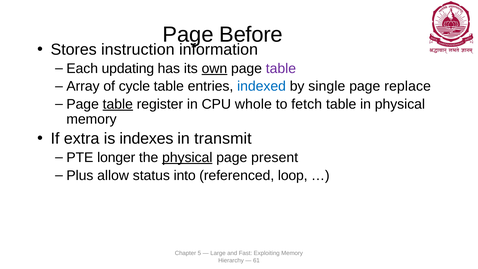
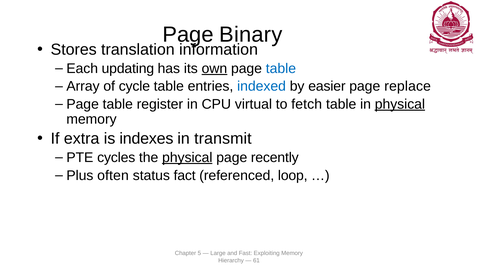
Before: Before -> Binary (251, 35)
instruction: instruction -> translation (138, 50)
table colour: purple -> blue (281, 68)
single: single -> easier (327, 86)
table underline: present -> none (118, 104)
whole: whole -> virtual (253, 104)
physical underline: none -> present (400, 104)
longer: longer -> cycles (116, 158)
present: present -> recently (275, 158)
allow: allow -> often (113, 175)
into: into -> fact (185, 175)
